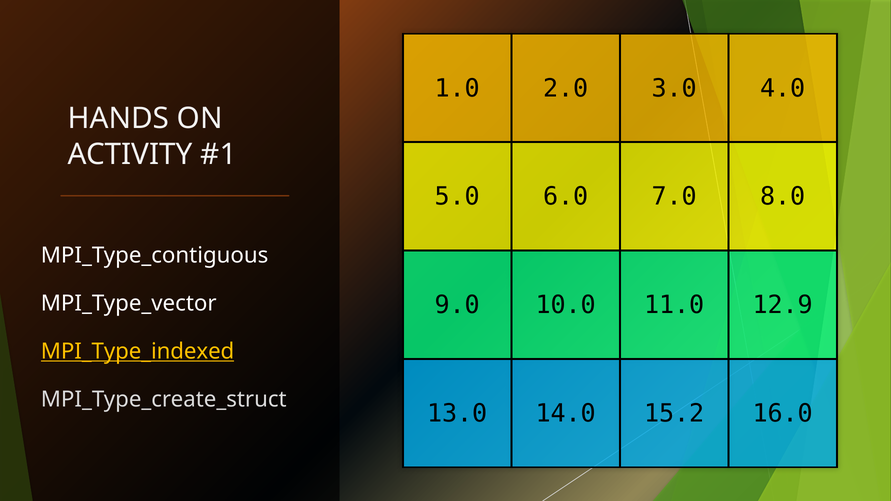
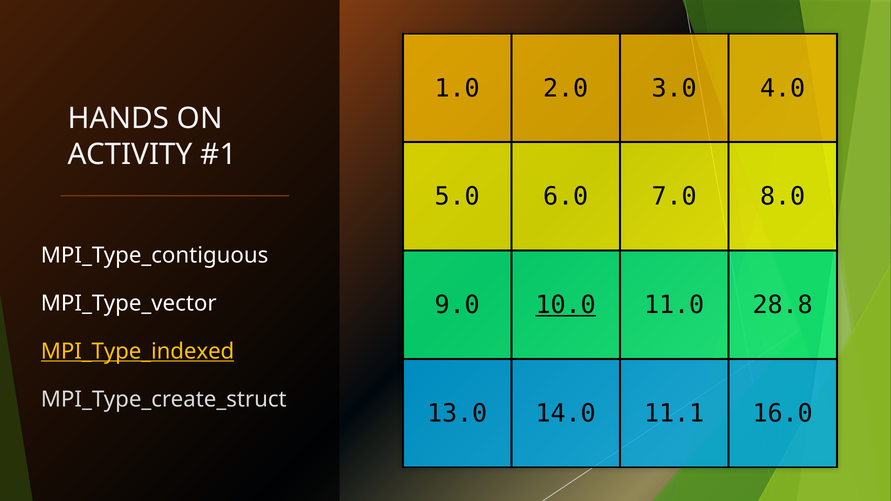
10.0 underline: none -> present (566, 305)
12.9: 12.9 -> 28.8 (783, 305)
15.2: 15.2 -> 11.1 (674, 414)
